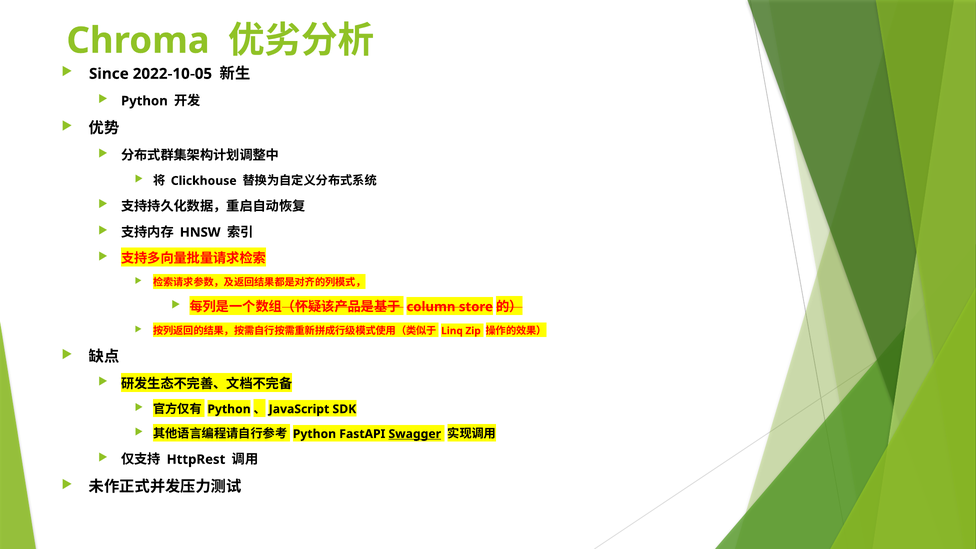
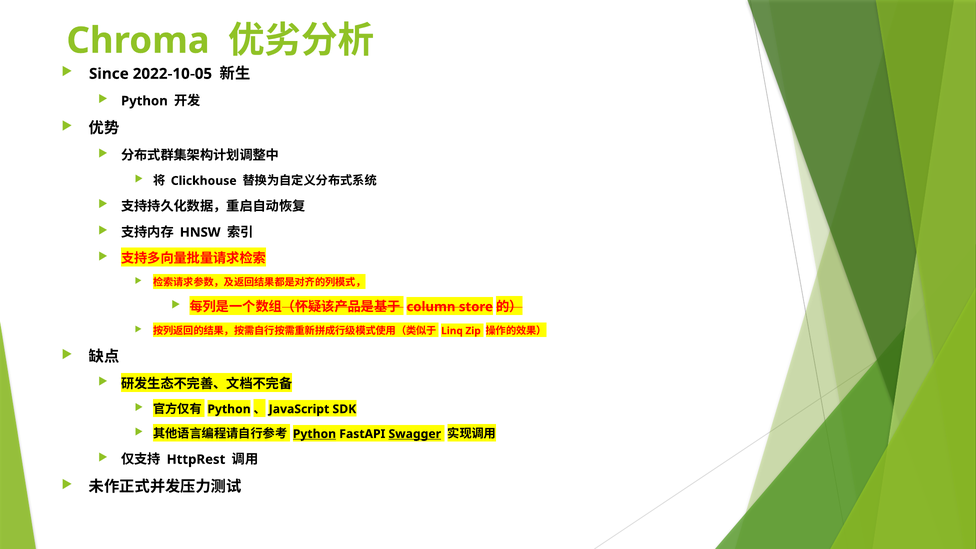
Python underline: none -> present (314, 434)
